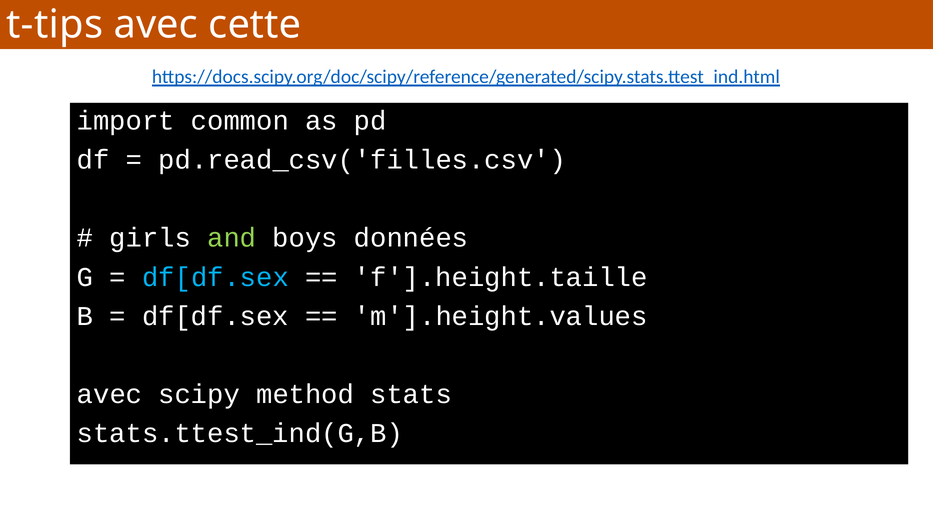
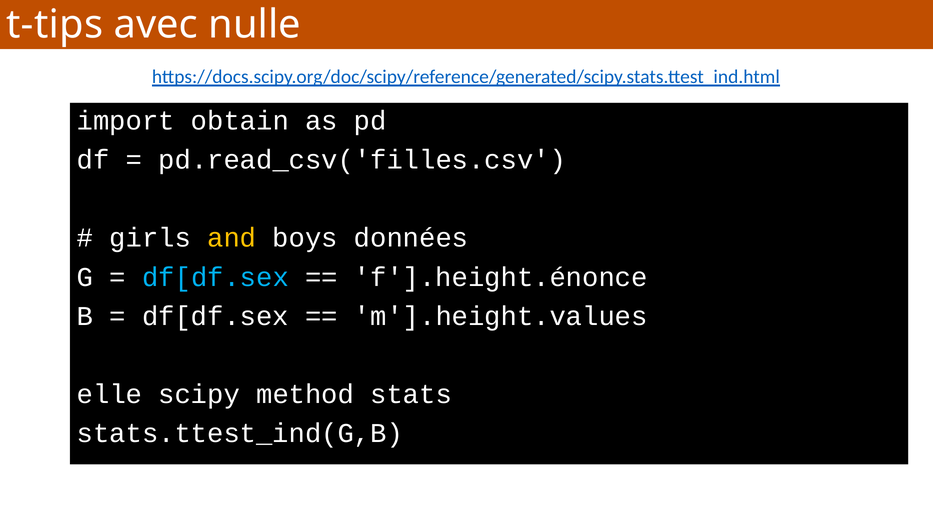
cette: cette -> nulle (255, 24)
common: common -> obtain (240, 121)
and colour: light green -> yellow (232, 238)
f'].height.taille: f'].height.taille -> f'].height.énonce (501, 277)
avec: avec -> elle (110, 394)
